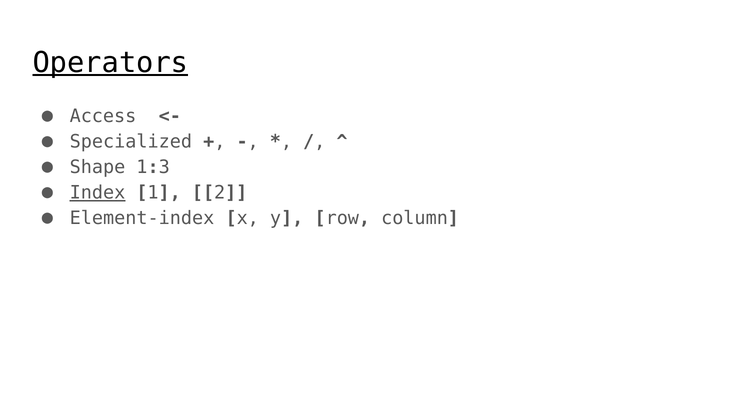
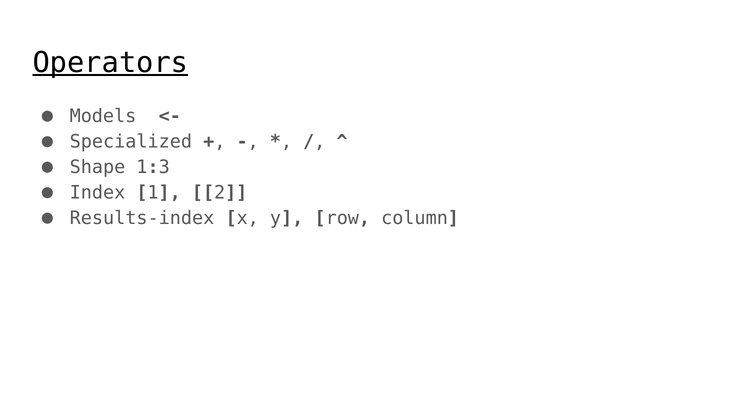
Access: Access -> Models (103, 116)
Index underline: present -> none (97, 193)
Element-index: Element-index -> Results-index (142, 218)
